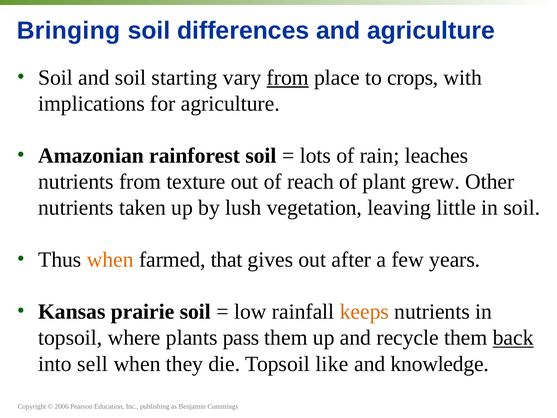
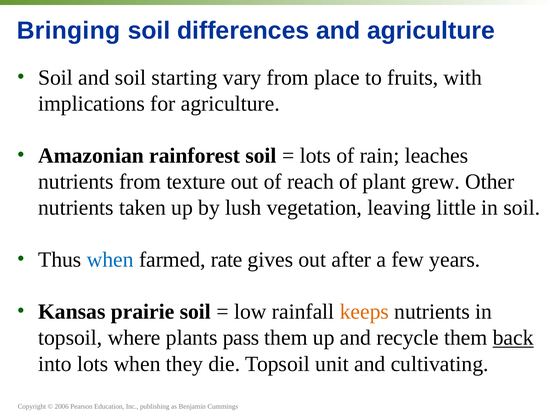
from underline: present -> none (288, 78)
crops: crops -> fruits (413, 78)
when colour: orange -> blue (110, 260)
that: that -> rate (227, 260)
into sell: sell -> lots (93, 364)
like: like -> unit (332, 364)
knowledge: knowledge -> cultivating (440, 364)
